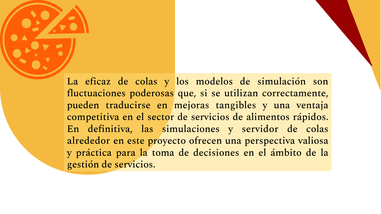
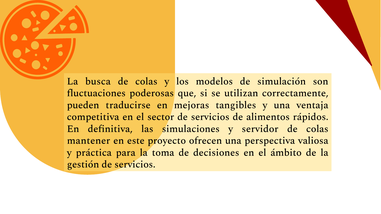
eficaz: eficaz -> busca (98, 81)
alrededor: alrededor -> mantener (89, 141)
